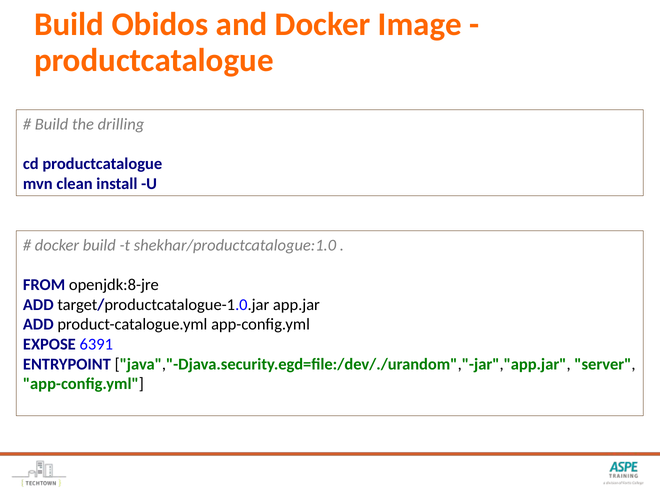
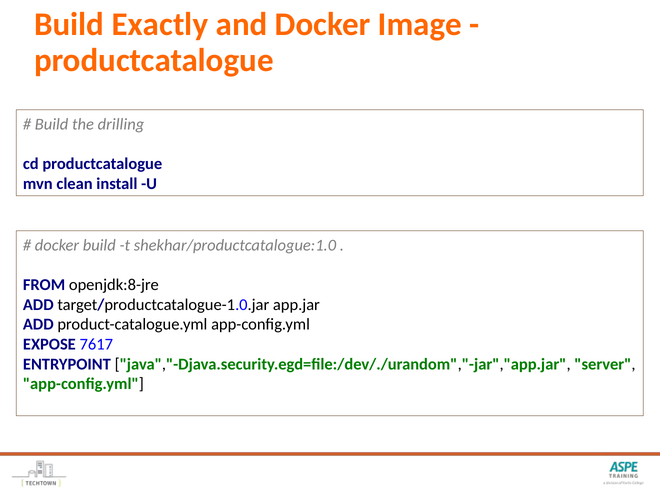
Obidos: Obidos -> Exactly (160, 25)
6391: 6391 -> 7617 (96, 344)
